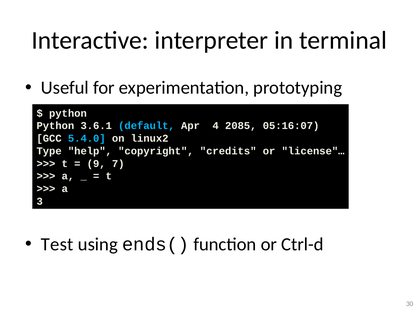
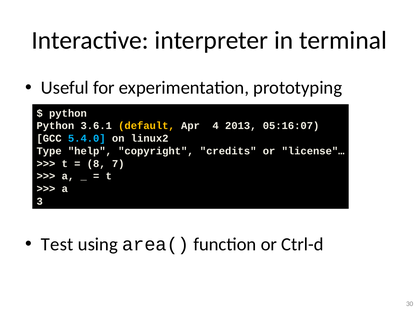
default colour: light blue -> yellow (146, 126)
2085: 2085 -> 2013 (241, 126)
9: 9 -> 8 (96, 164)
ends(: ends( -> area( (156, 244)
